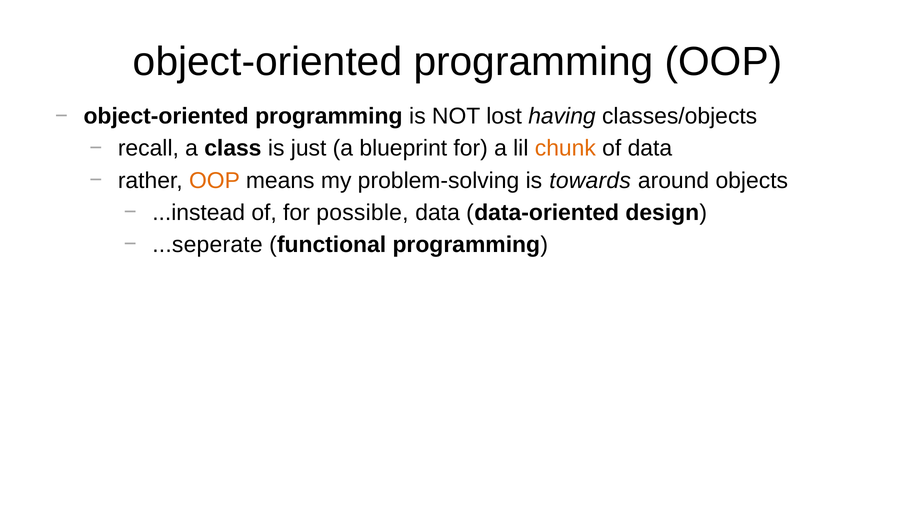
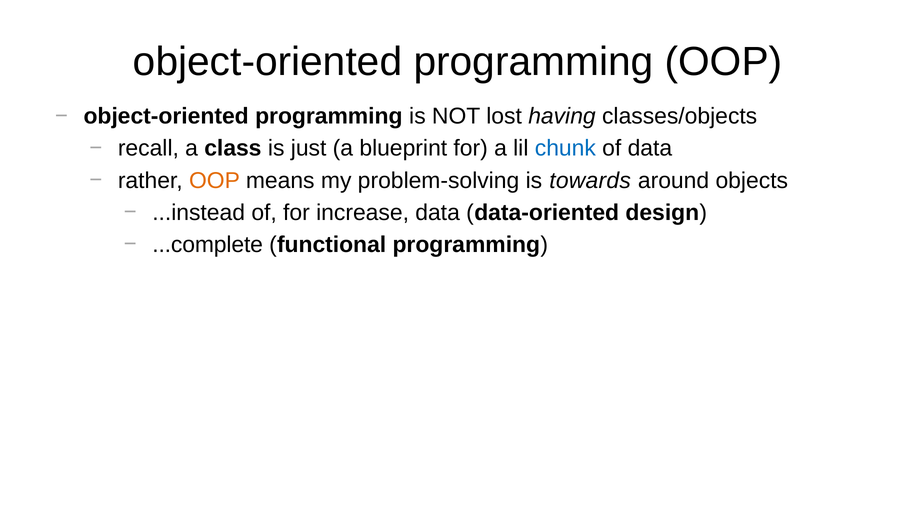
chunk colour: orange -> blue (565, 148)
possible: possible -> increase (363, 213)
...seperate: ...seperate -> ...complete (208, 245)
